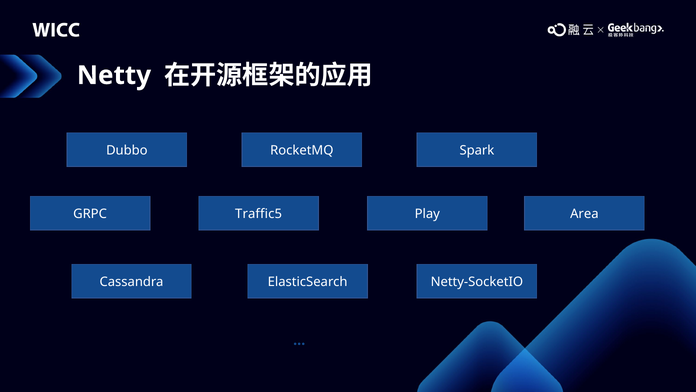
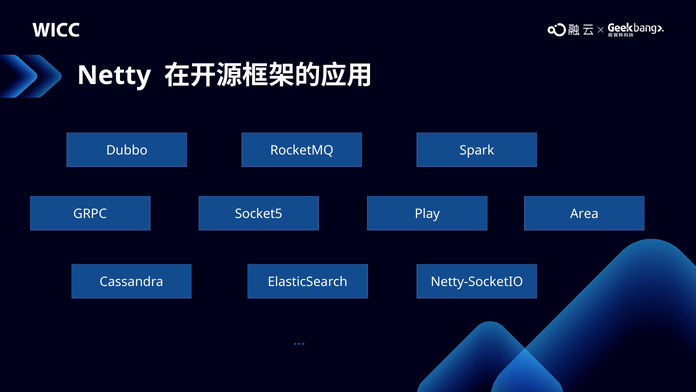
Traffic5: Traffic5 -> Socket5 (259, 214)
